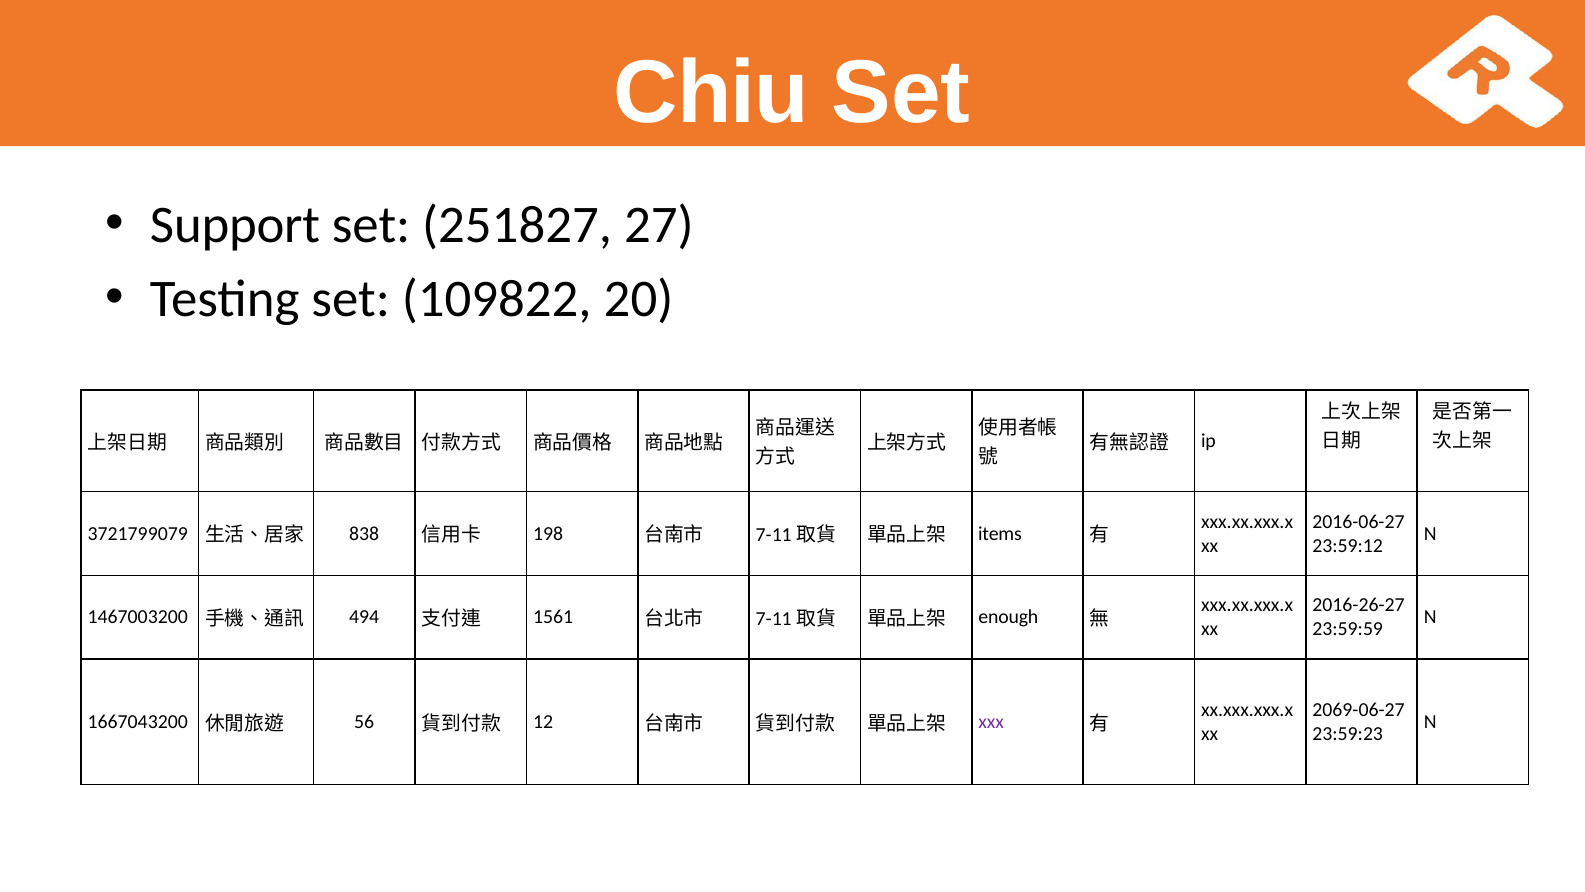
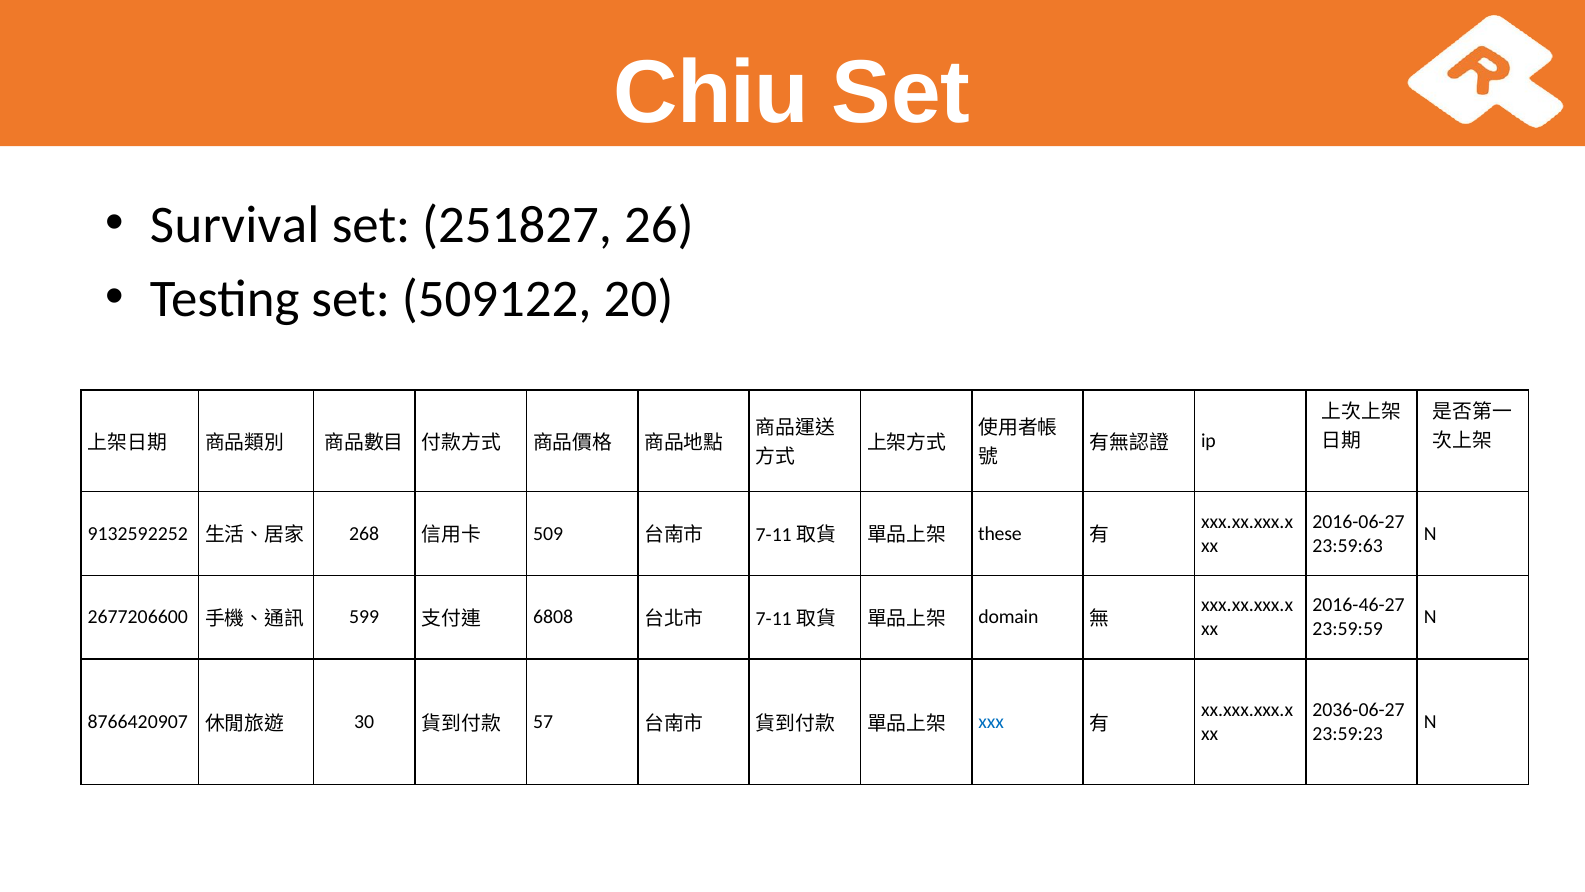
Support: Support -> Survival (235, 225)
27: 27 -> 26 (659, 225)
109822: 109822 -> 509122 (497, 299)
3721799079: 3721799079 -> 9132592252 (138, 533)
838: 838 -> 268 (364, 533)
198: 198 -> 509 (548, 533)
items: items -> these (1000, 533)
23:59:12: 23:59:12 -> 23:59:63 (1348, 545)
2016-26-27: 2016-26-27 -> 2016-46-27 (1359, 605)
1467003200: 1467003200 -> 2677206600 (138, 617)
494: 494 -> 599 (364, 617)
1561: 1561 -> 6808 (553, 617)
enough: enough -> domain (1008, 617)
2069-06-27: 2069-06-27 -> 2036-06-27 (1359, 709)
1667043200: 1667043200 -> 8766420907 (138, 721)
56: 56 -> 30 (364, 721)
12: 12 -> 57 (543, 721)
xxx colour: purple -> blue (991, 721)
